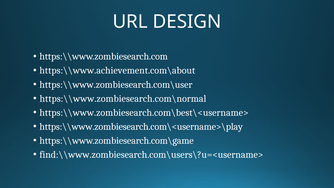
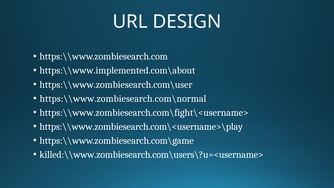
https:\\www.achievement.com\about: https:\\www.achievement.com\about -> https:\\www.implemented.com\about (117, 70)
https:\\www.zombiesearch.com\best\<username>: https:\\www.zombiesearch.com\best\<username> -> https:\\www.zombiesearch.com\fight\<username> (144, 112)
find:\\www.zombiesearch.com\users\?u=<username>: find:\\www.zombiesearch.com\users\?u=<username> -> killed:\\www.zombiesearch.com\users\?u=<username> (151, 154)
